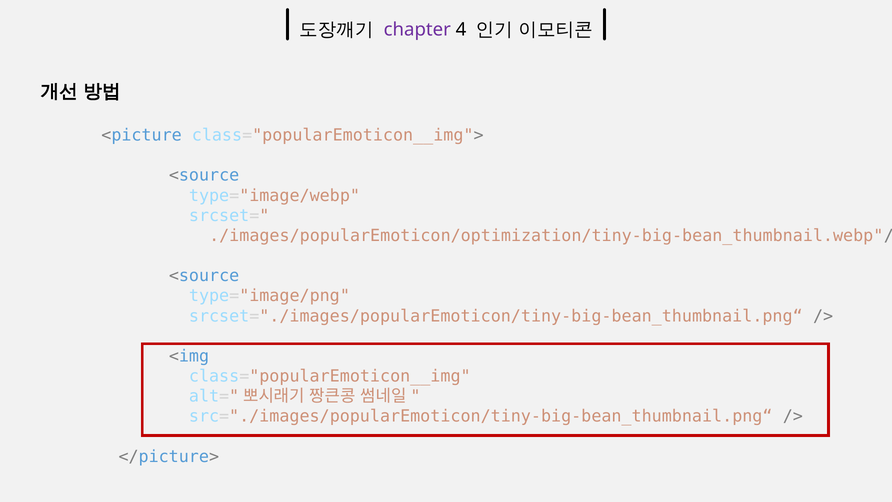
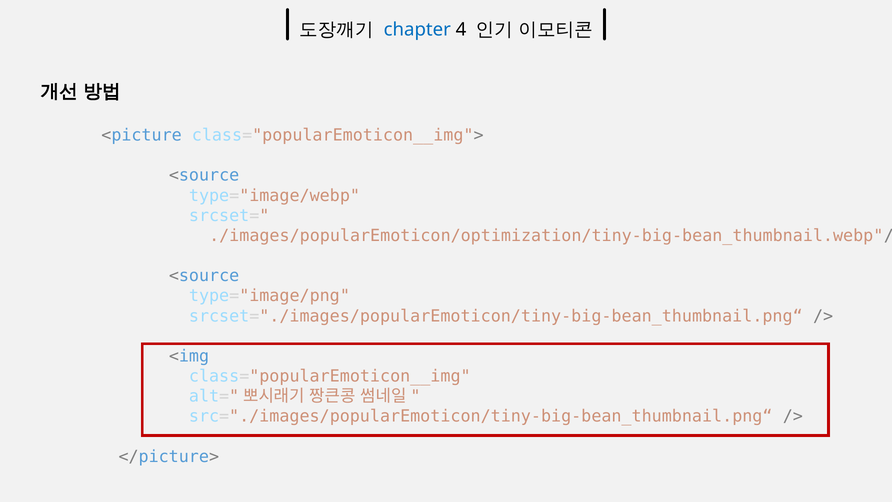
chapter colour: purple -> blue (417, 29)
